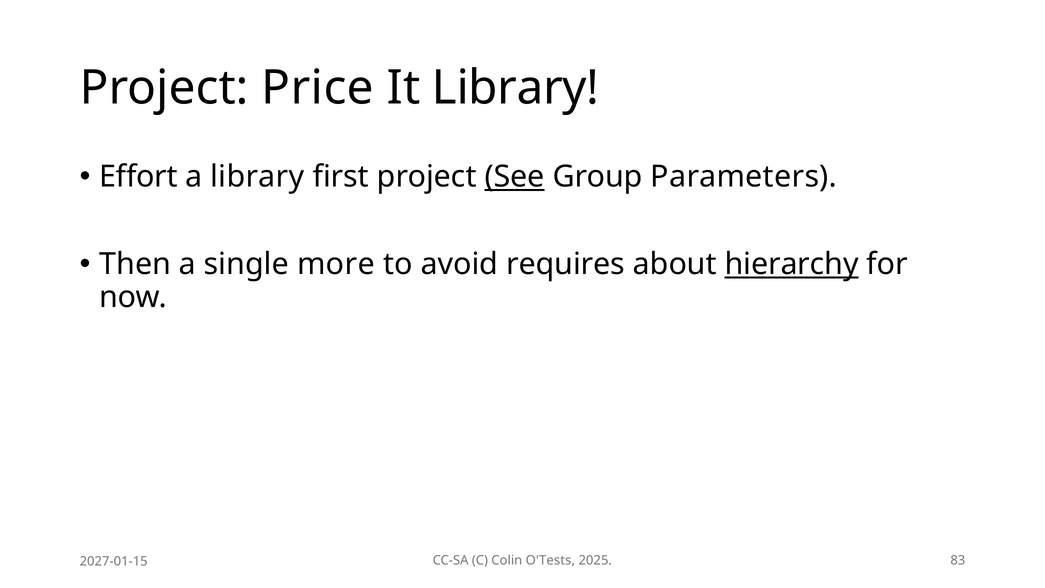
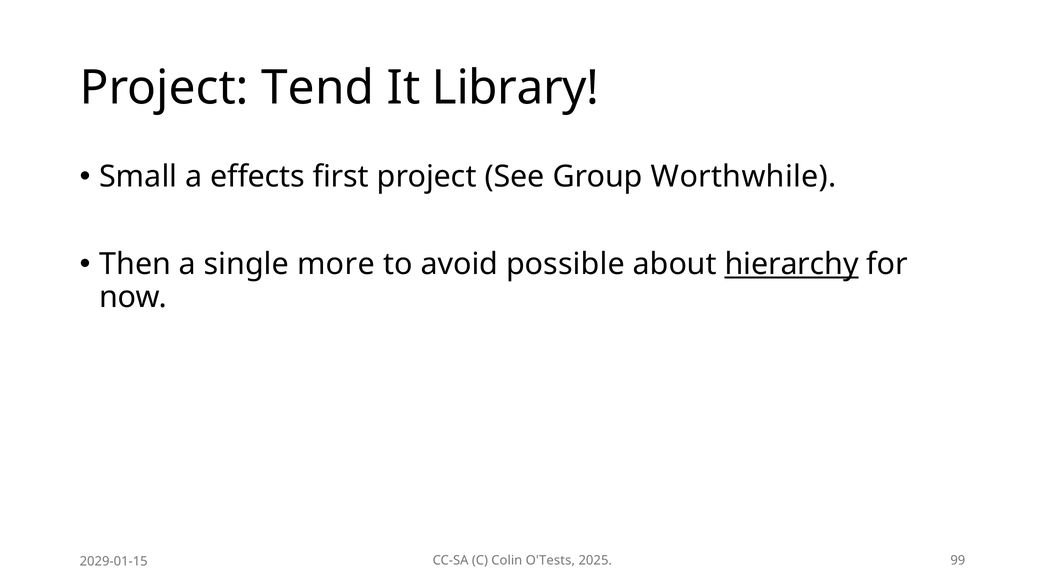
Price: Price -> Tend (318, 88)
Effort: Effort -> Small (138, 177)
a library: library -> effects (257, 177)
See underline: present -> none (515, 177)
Parameters: Parameters -> Worthwhile (744, 177)
requires: requires -> possible (565, 264)
83: 83 -> 99 (958, 560)
2027-01-15: 2027-01-15 -> 2029-01-15 (114, 561)
